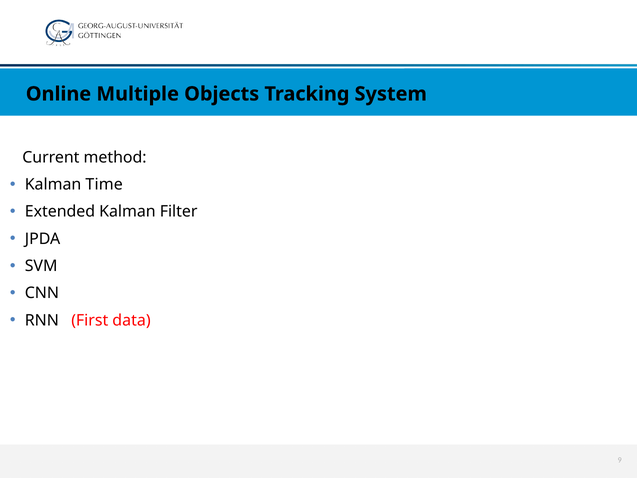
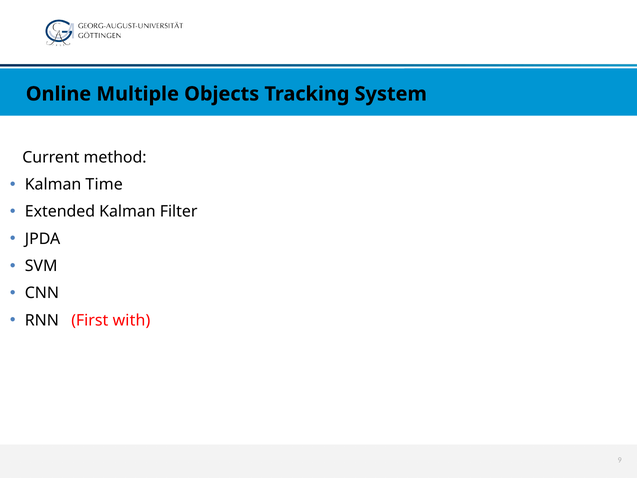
data: data -> with (132, 320)
